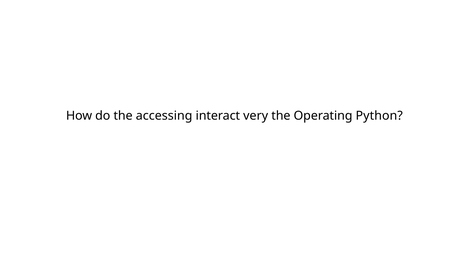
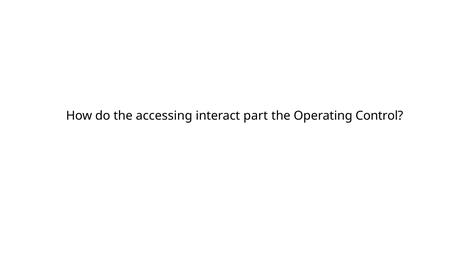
very: very -> part (256, 116)
Python: Python -> Control (379, 116)
